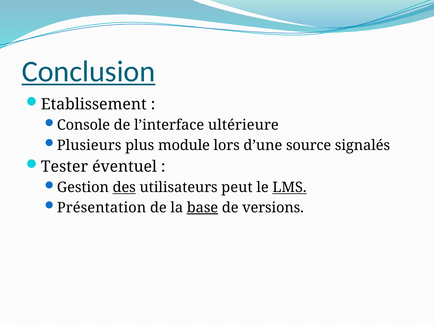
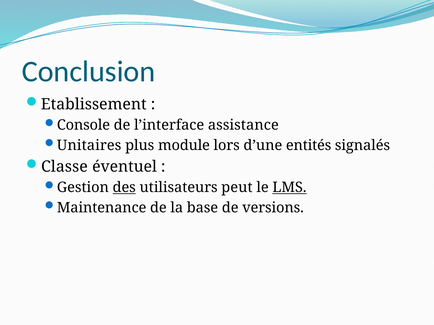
Conclusion underline: present -> none (89, 72)
ultérieure: ultérieure -> assistance (243, 125)
Plusieurs: Plusieurs -> Unitaires (89, 146)
source: source -> entités (309, 146)
Tester: Tester -> Classe (64, 167)
Présentation: Présentation -> Maintenance (102, 208)
base underline: present -> none (202, 208)
